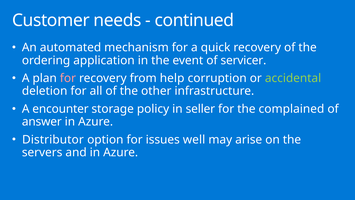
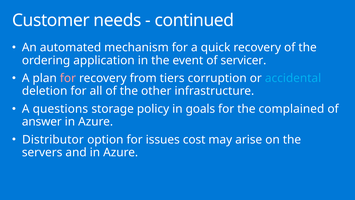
help: help -> tiers (172, 78)
accidental colour: light green -> light blue (293, 78)
encounter: encounter -> questions (60, 109)
seller: seller -> goals (200, 109)
well: well -> cost (194, 139)
